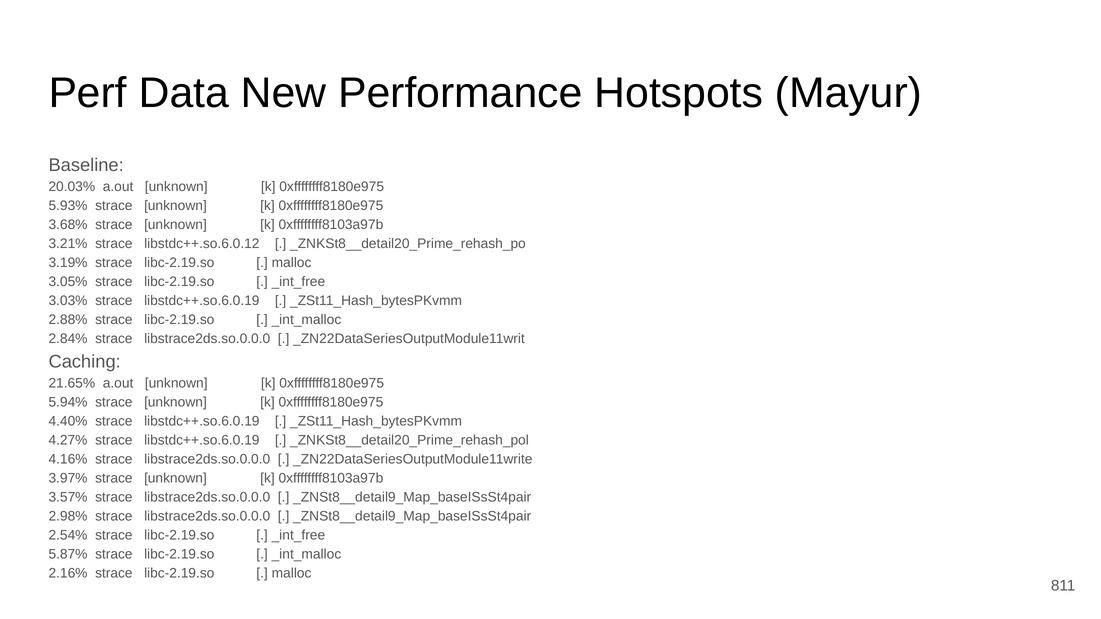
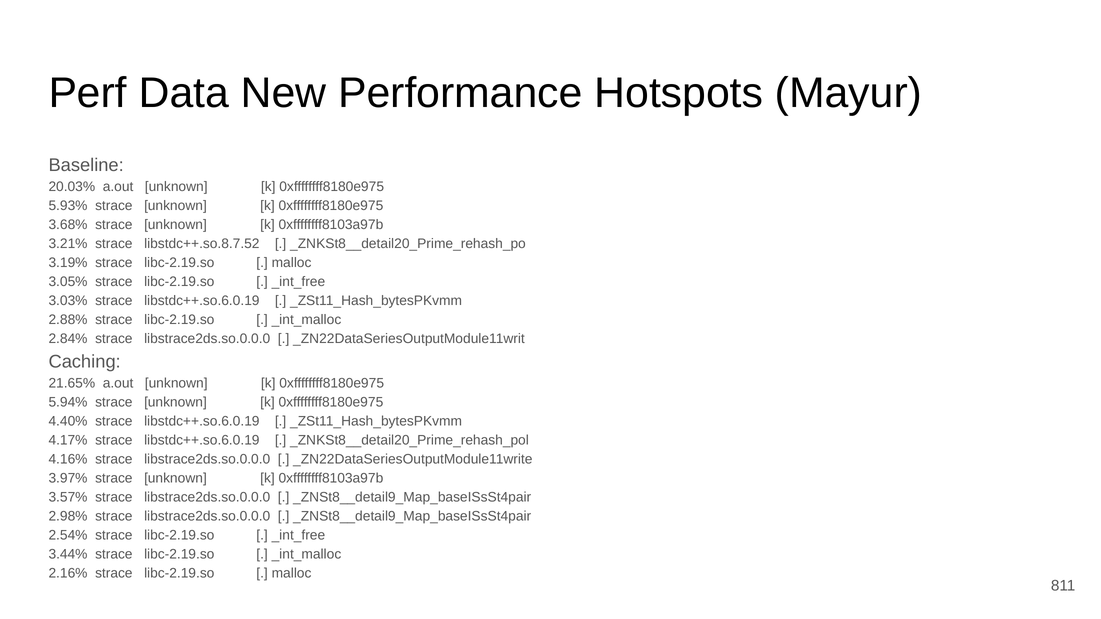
libstdc++.so.6.0.12: libstdc++.so.6.0.12 -> libstdc++.so.8.7.52 (202, 244)
4.27%: 4.27% -> 4.17% (68, 440)
5.87%: 5.87% -> 3.44% (68, 555)
